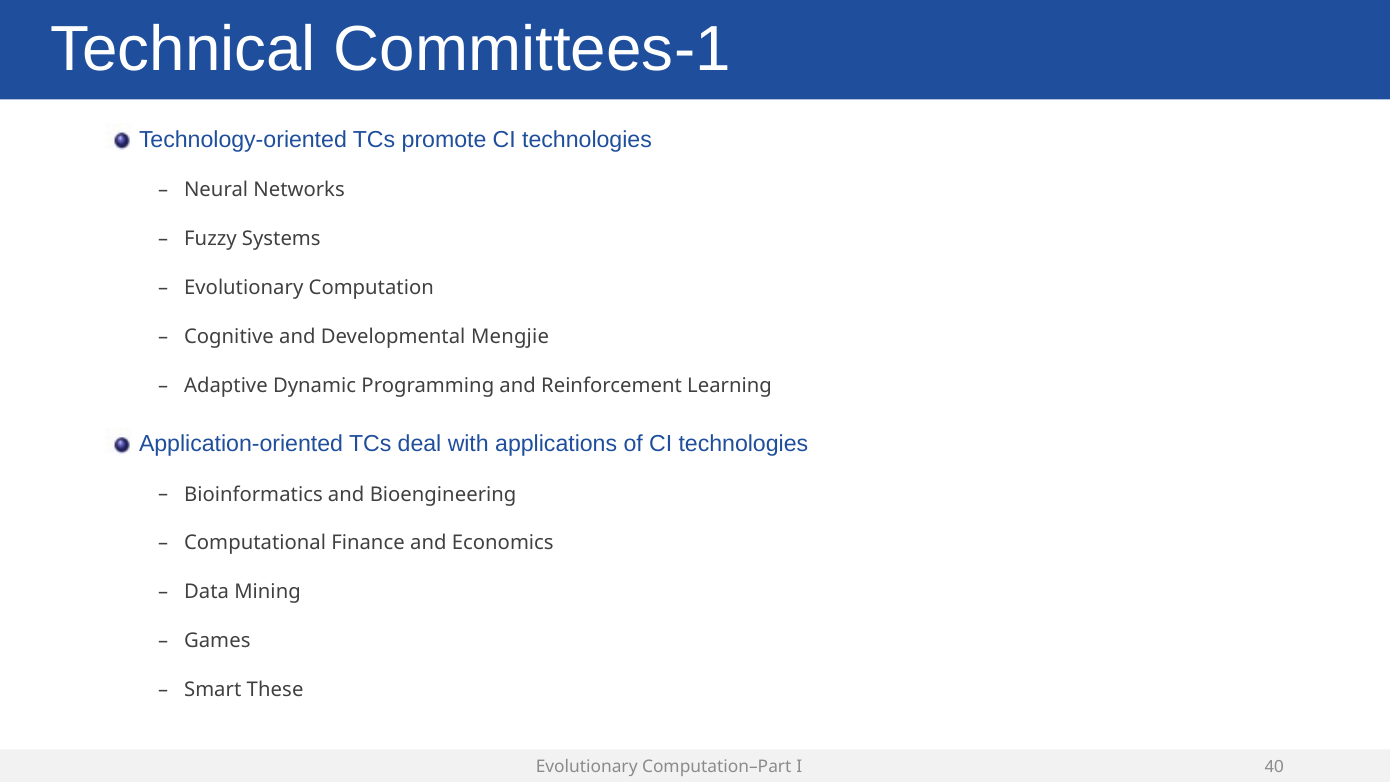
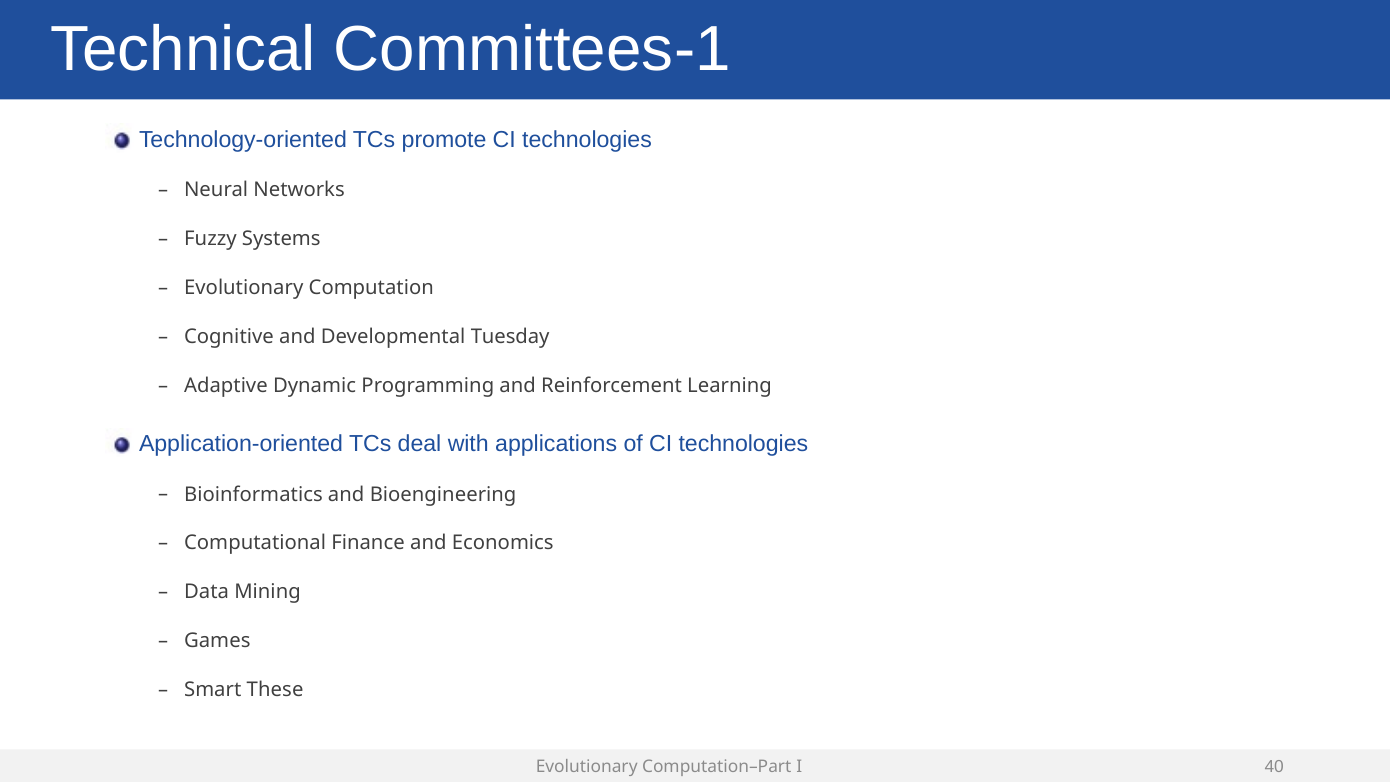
Mengjie: Mengjie -> Tuesday (510, 337)
